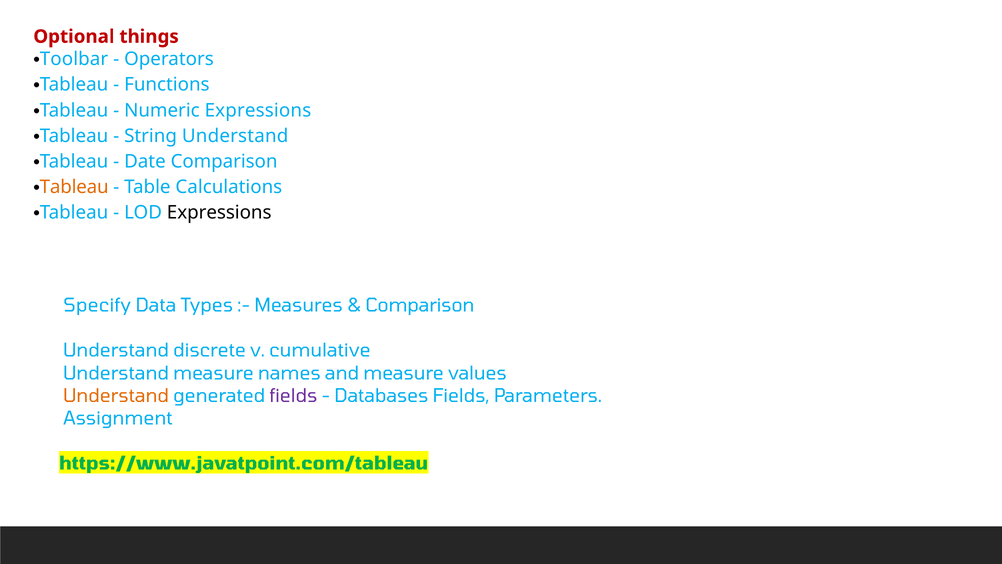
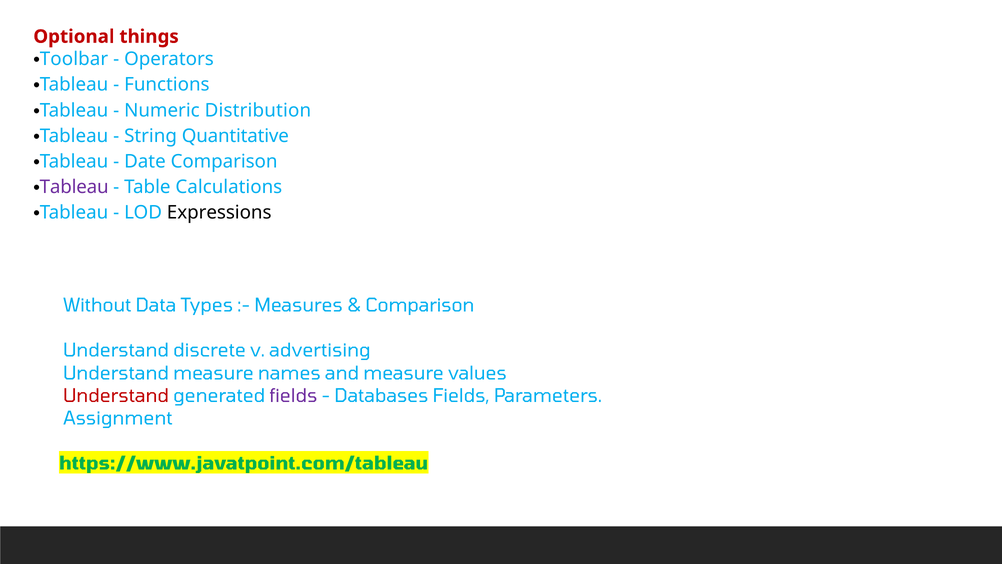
Numeric Expressions: Expressions -> Distribution (258, 110)
String Understand: Understand -> Quantitative (235, 136)
Tableau colour: orange -> purple (74, 187)
Specify: Specify -> Without (97, 305)
cumulative: cumulative -> advertising (320, 351)
Understand colour: orange -> red (116, 396)
